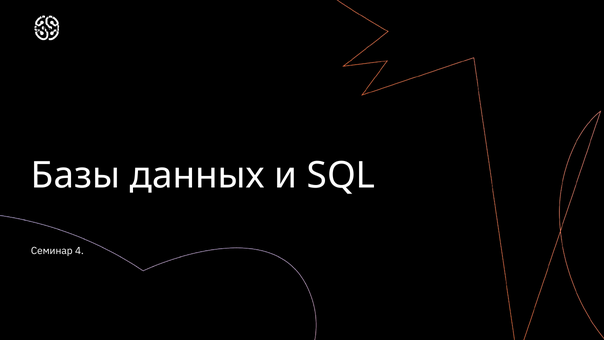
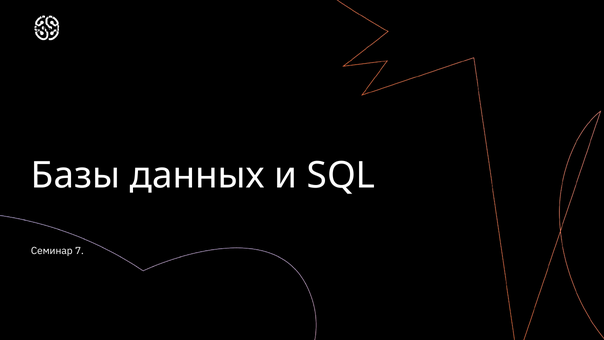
4: 4 -> 7 (79, 251)
